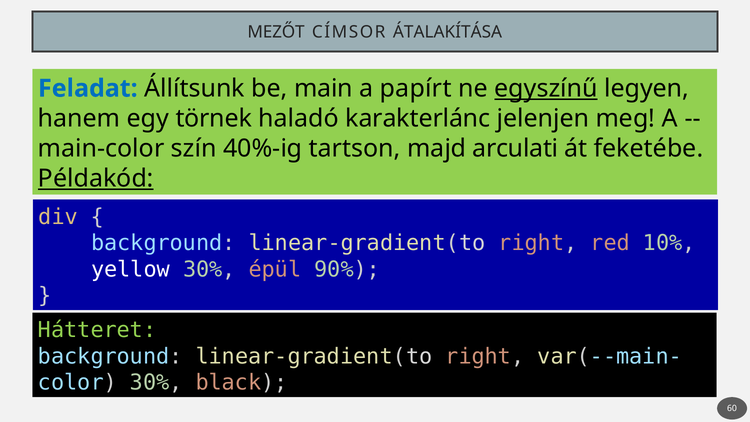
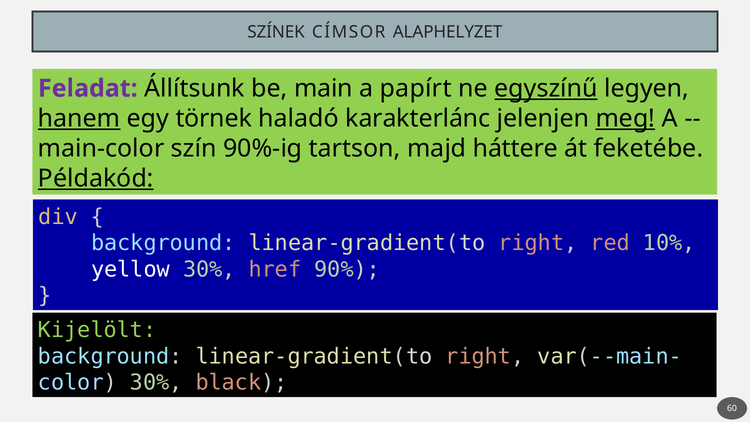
MEZŐT: MEZŐT -> SZÍNEK (276, 32)
ÁTALAKÍTÁSA: ÁTALAKÍTÁSA -> ALAPHELYZET (448, 32)
Feladat colour: blue -> purple (88, 88)
hanem underline: none -> present (79, 118)
meg underline: none -> present (625, 118)
40%-ig: 40%-ig -> 90%-ig (263, 148)
arculati: arculati -> háttere (515, 148)
épül: épül -> href (275, 269)
Hátteret: Hátteret -> Kijelölt (97, 330)
